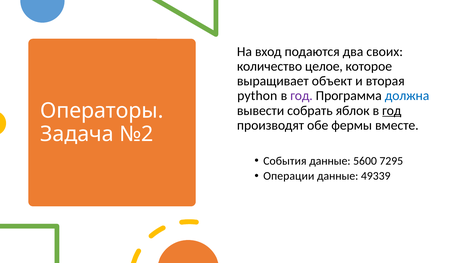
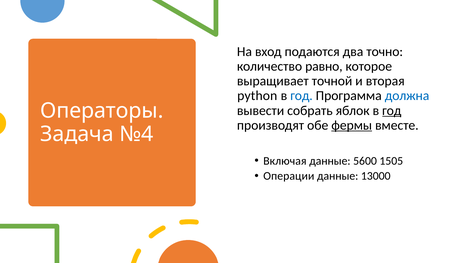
своих: своих -> точно (385, 52)
целое: целое -> равно (324, 66)
объект: объект -> точной (332, 81)
год colour: purple -> blue (302, 96)
фермы underline: none -> present (352, 125)
№2: №2 -> №4 (136, 134)
События: События -> Включая (285, 161)
7295: 7295 -> 1505 (391, 161)
49339: 49339 -> 13000 (376, 176)
